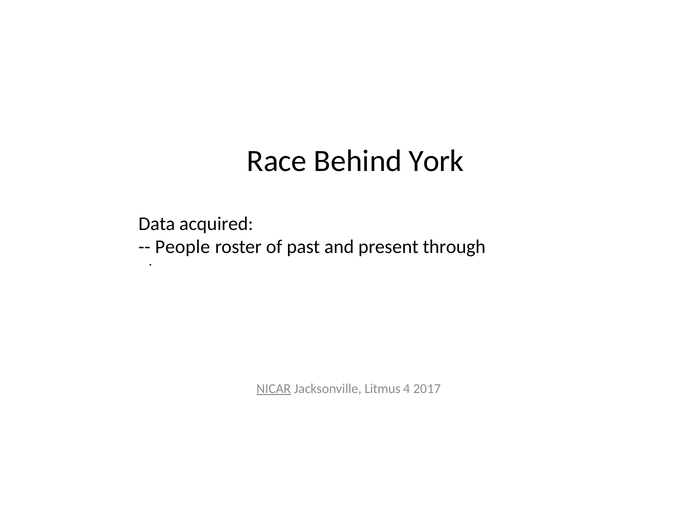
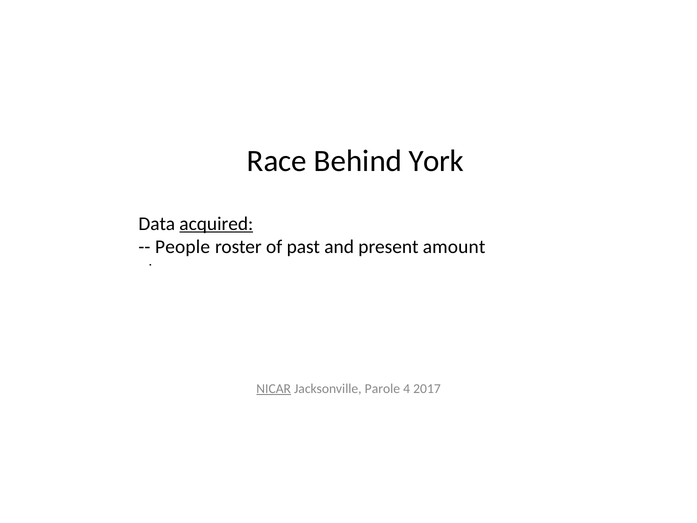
acquired underline: none -> present (216, 224)
through: through -> amount (454, 247)
Litmus: Litmus -> Parole (382, 389)
